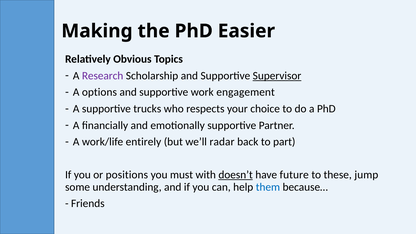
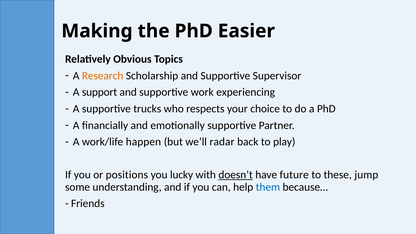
Research colour: purple -> orange (103, 76)
Supervisor underline: present -> none (277, 76)
options: options -> support (100, 92)
engagement: engagement -> experiencing (246, 92)
entirely: entirely -> happen (143, 142)
part: part -> play (284, 142)
must: must -> lucky (182, 175)
